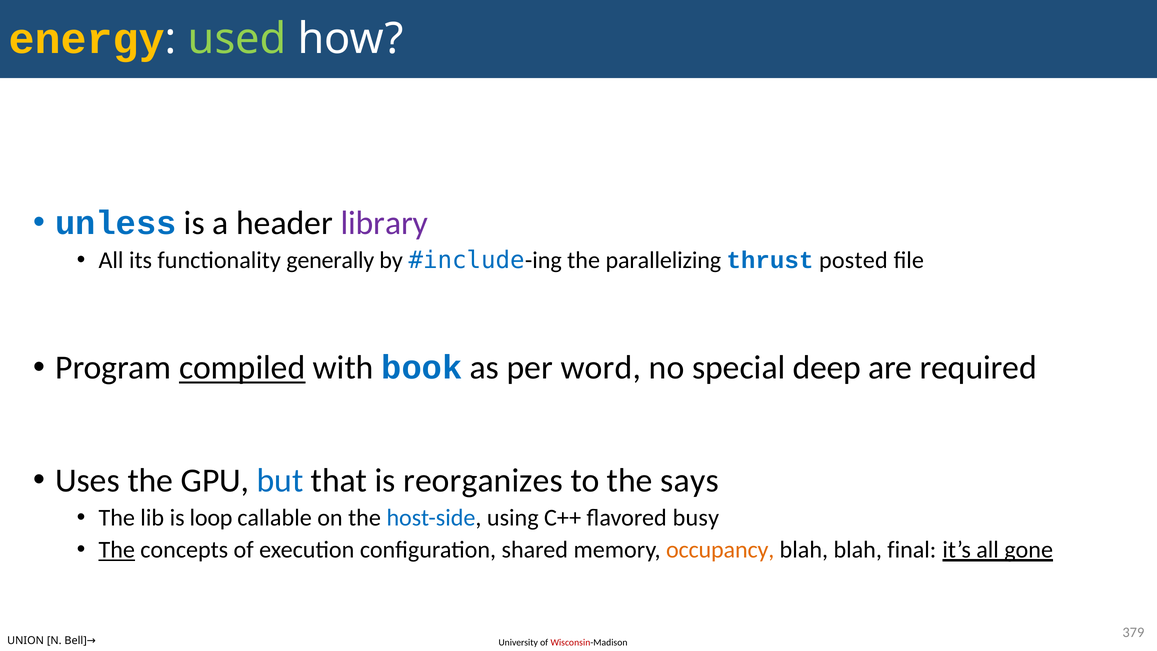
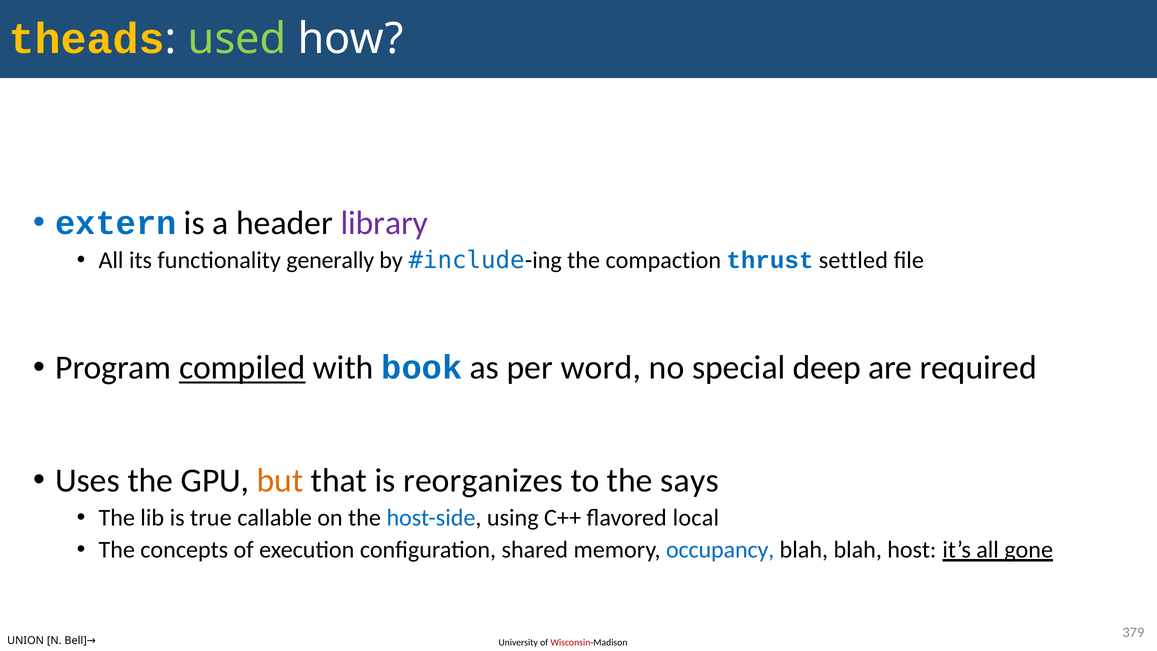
energy: energy -> theads (87, 39)
unless: unless -> extern (116, 223)
parallelizing: parallelizing -> compaction (663, 260)
posted: posted -> settled (853, 260)
but colour: blue -> orange (280, 480)
loop: loop -> true (211, 518)
busy: busy -> local (696, 518)
The underline: present -> none (117, 550)
occupancy colour: orange -> blue (720, 550)
final: final -> host (912, 550)
